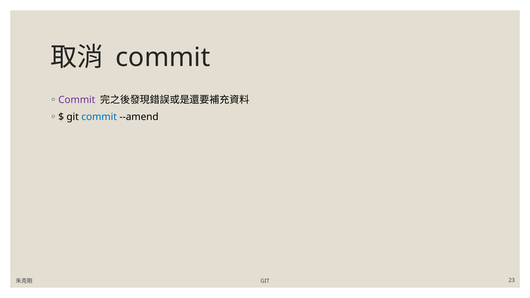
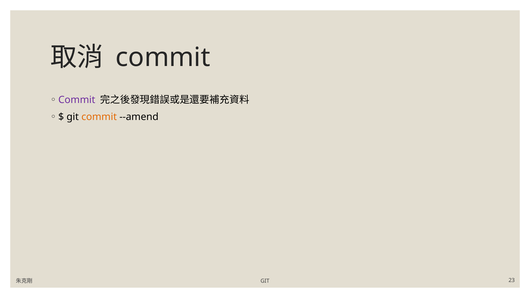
commit colour: blue -> orange (99, 117)
